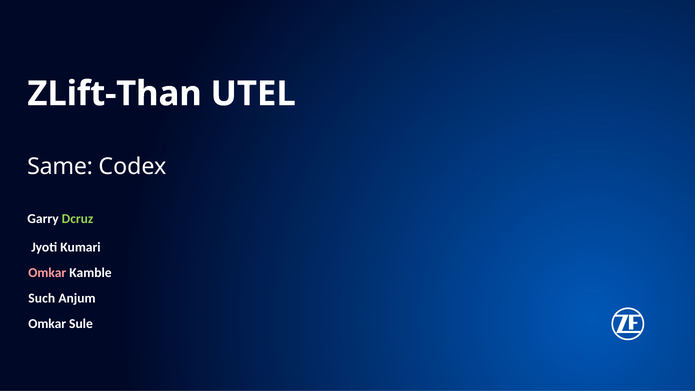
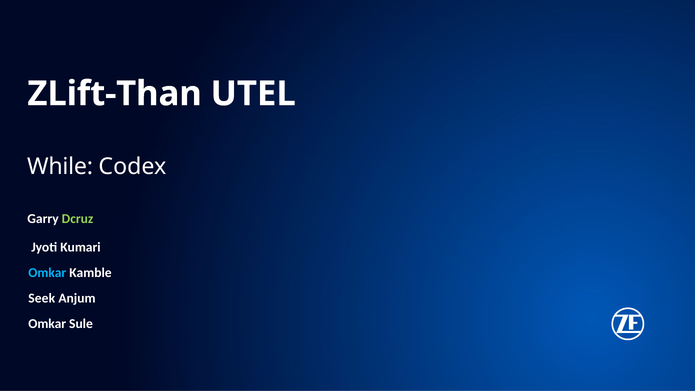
Same: Same -> While (60, 167)
Omkar colour: pink -> light blue (47, 273)
Such: Such -> Seek (42, 298)
